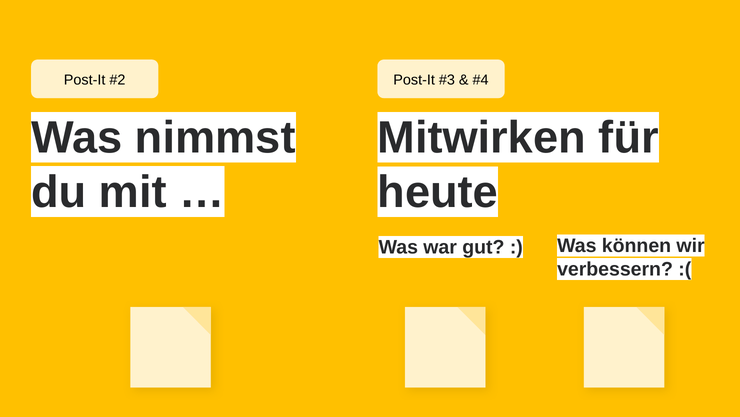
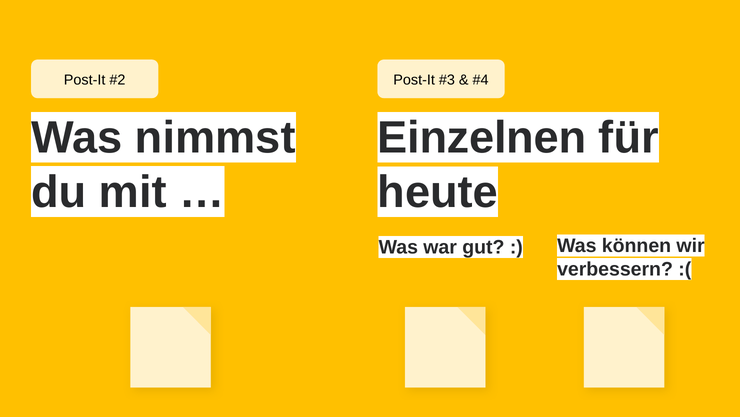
Mitwirken: Mitwirken -> Einzelnen (482, 138)
